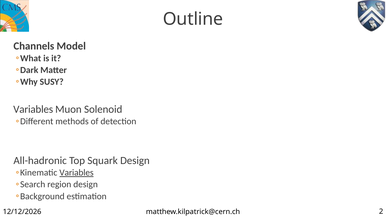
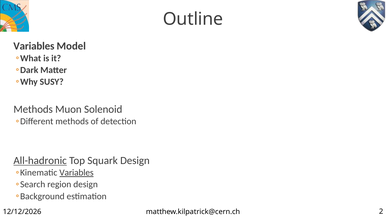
Channels: Channels -> Variables (34, 46)
Variables: Variables -> Methods (33, 109)
All-hadronic underline: none -> present (40, 161)
